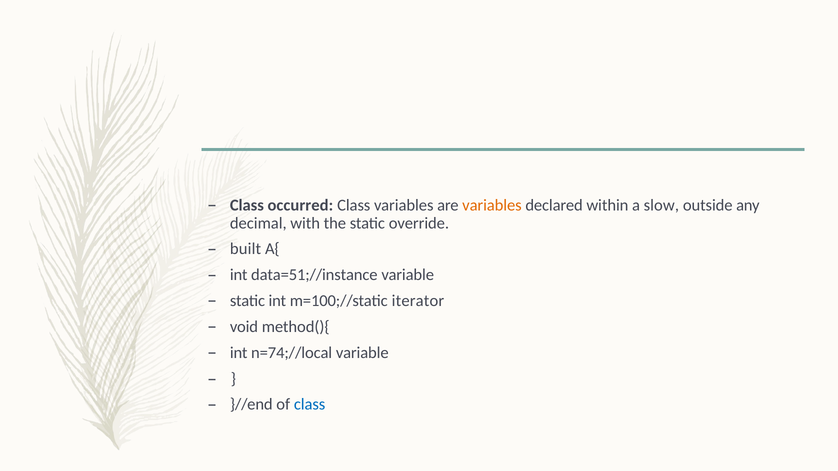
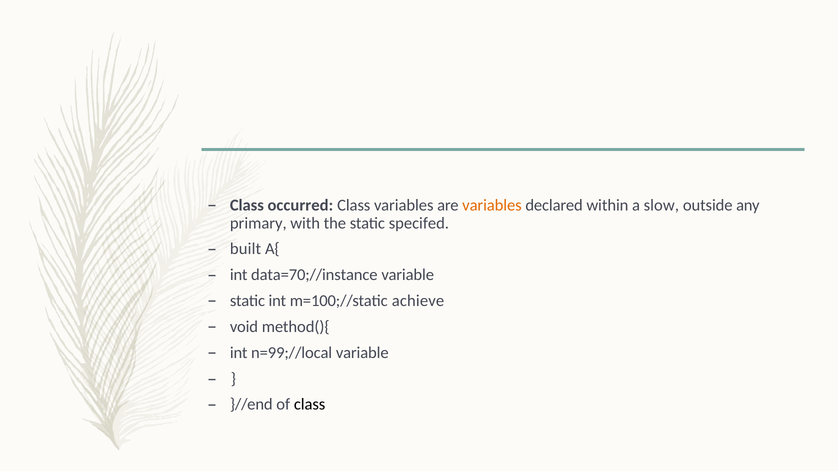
decimal: decimal -> primary (258, 223)
override: override -> specifed (419, 223)
data=51;//instance: data=51;//instance -> data=70;//instance (314, 275)
iterator: iterator -> achieve (418, 301)
n=74;//local: n=74;//local -> n=99;//local (292, 353)
class colour: blue -> black (310, 405)
